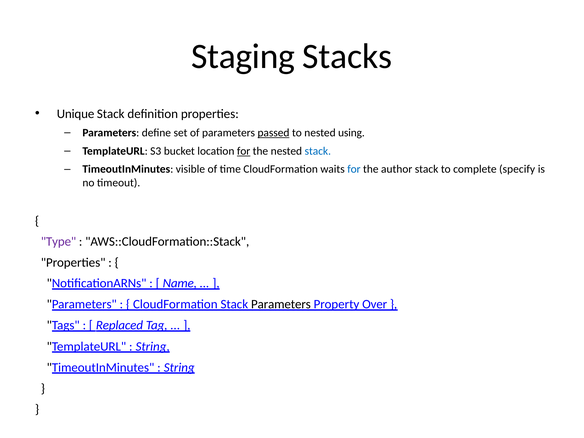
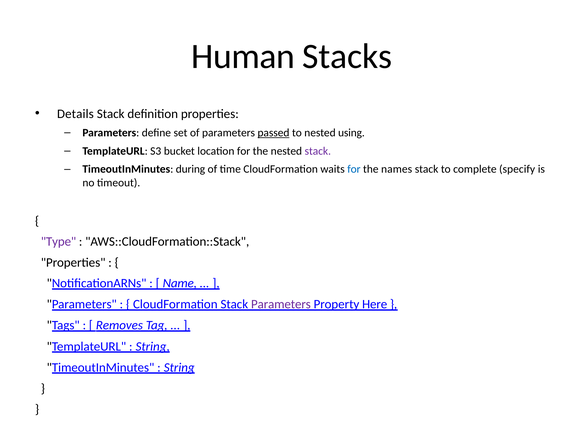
Staging: Staging -> Human (243, 57)
Unique: Unique -> Details (75, 114)
for underline: present -> none (244, 151)
stack colour: blue -> purple (318, 151)
visible: visible -> during (190, 169)
author: author -> names (397, 169)
Parameters colour: black -> purple (281, 304)
Over: Over -> Here (375, 304)
Replaced: Replaced -> Removes (119, 325)
